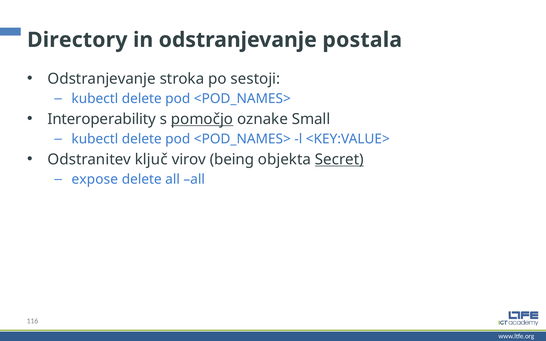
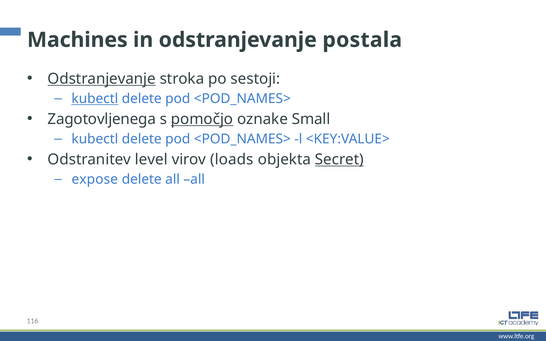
Directory: Directory -> Machines (77, 40)
Odstranjevanje underline: none -> present (102, 79)
kubectl underline: none -> present (95, 99)
Interoperability: Interoperability -> Zagotovljenega (102, 119)
ključ: ključ -> level (151, 160)
being: being -> loads (232, 160)
